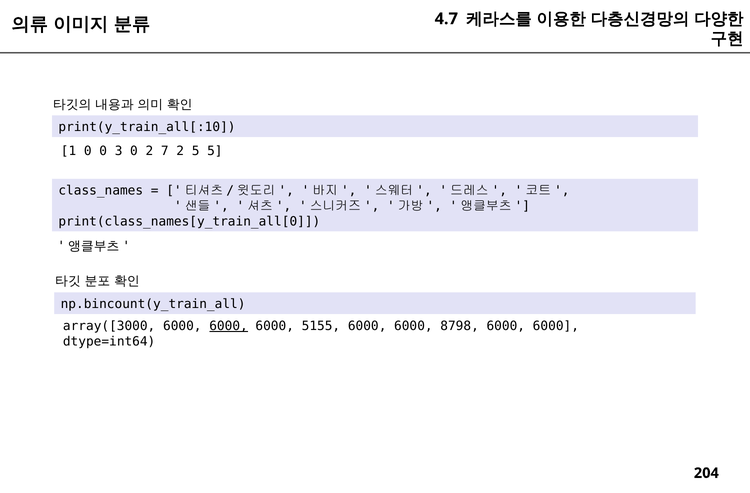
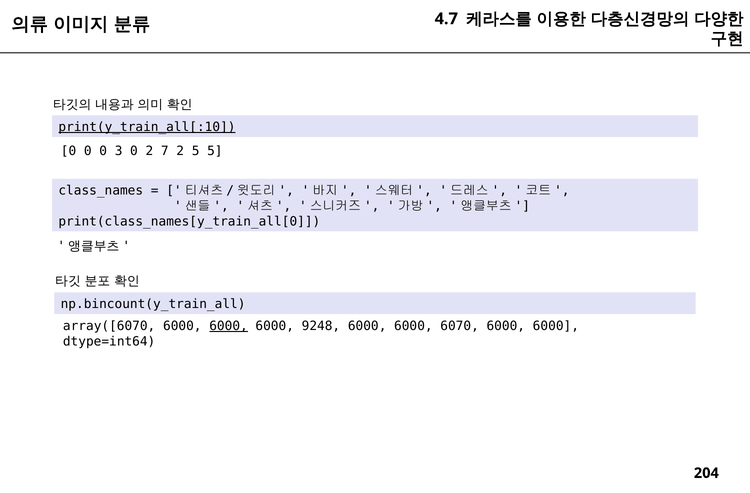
print(y_train_all[:10 underline: none -> present (147, 127)
1: 1 -> 0 (69, 151)
array([3000: array([3000 -> array([6070 (109, 326)
5155: 5155 -> 9248 (321, 326)
8798: 8798 -> 6070 (460, 326)
